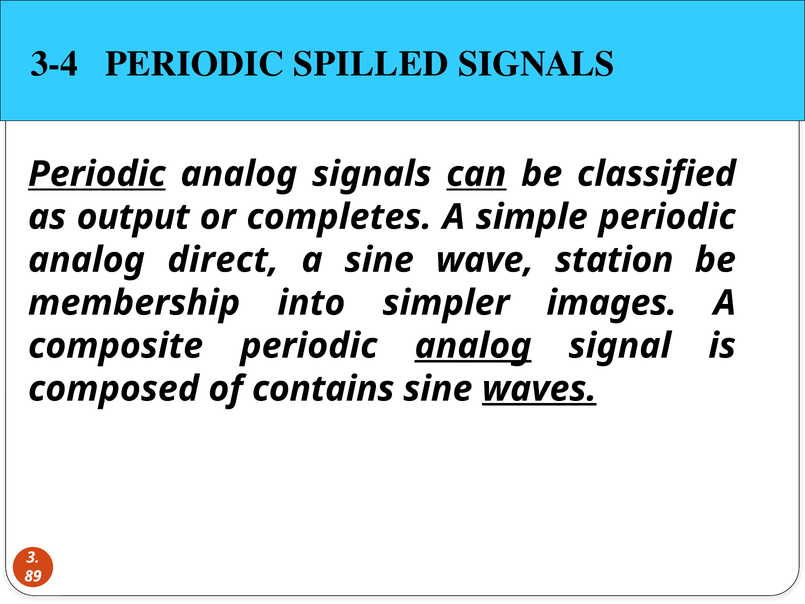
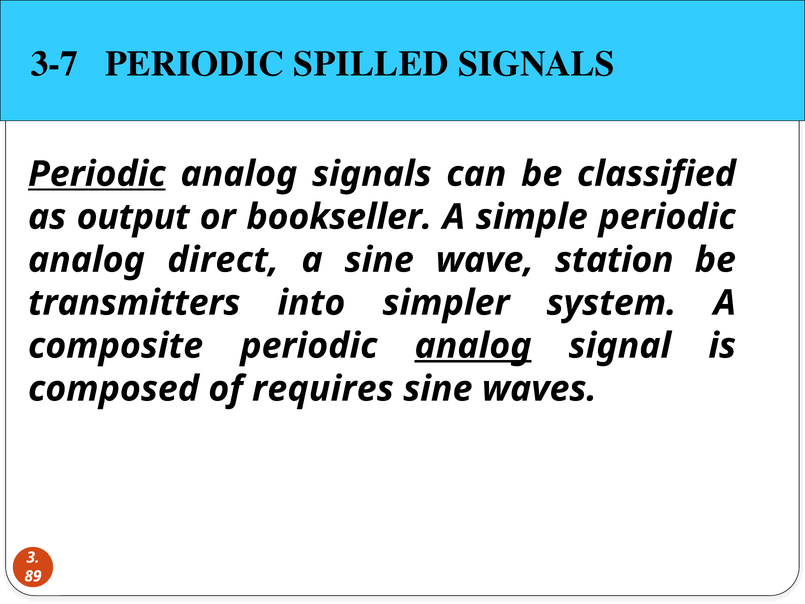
3-4: 3-4 -> 3-7 (54, 64)
can underline: present -> none (476, 174)
completes: completes -> bookseller (339, 217)
membership: membership -> transmitters (134, 303)
images: images -> system (612, 303)
contains: contains -> requires (323, 389)
waves underline: present -> none (539, 389)
